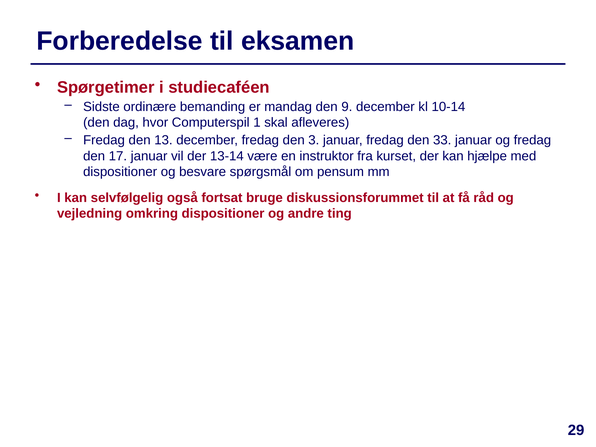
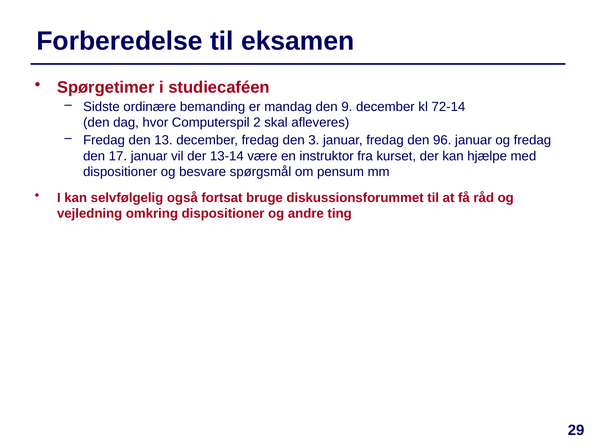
10-14: 10-14 -> 72-14 (448, 107)
1: 1 -> 2 (257, 123)
33: 33 -> 96 (442, 140)
